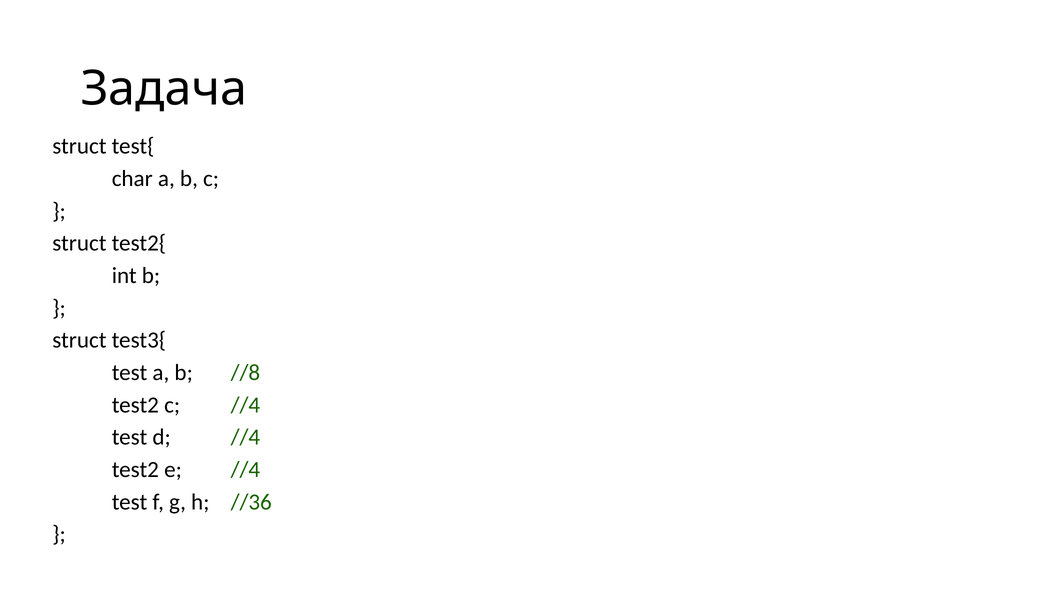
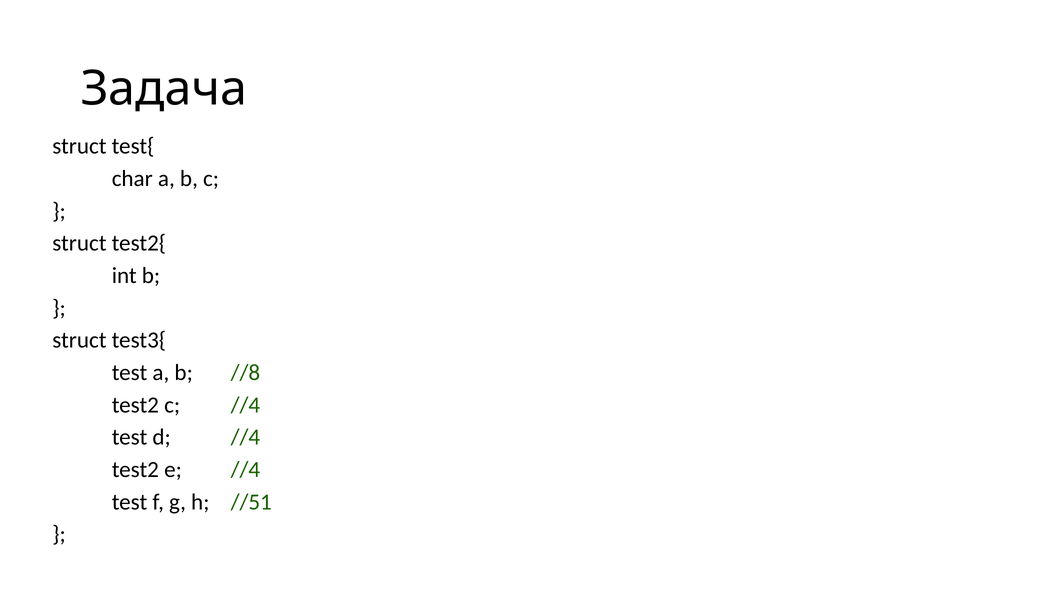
//36: //36 -> //51 (251, 502)
